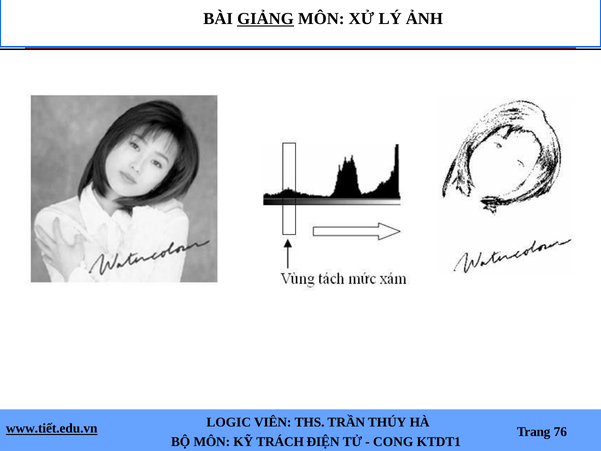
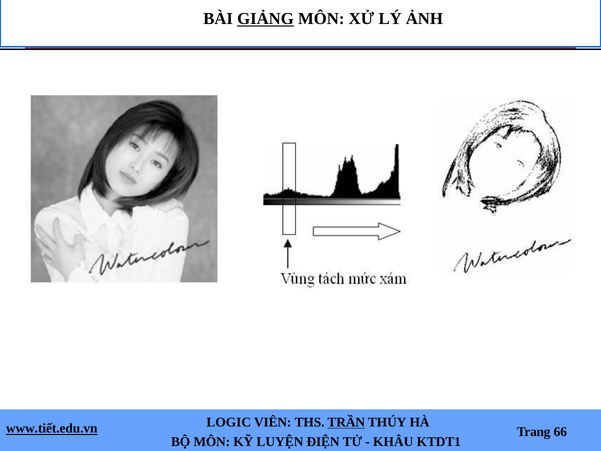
TRẦN underline: none -> present (346, 422)
76: 76 -> 66 (560, 432)
TRÁCH: TRÁCH -> LUYỆN (280, 441)
CONG: CONG -> KHÂU (393, 441)
